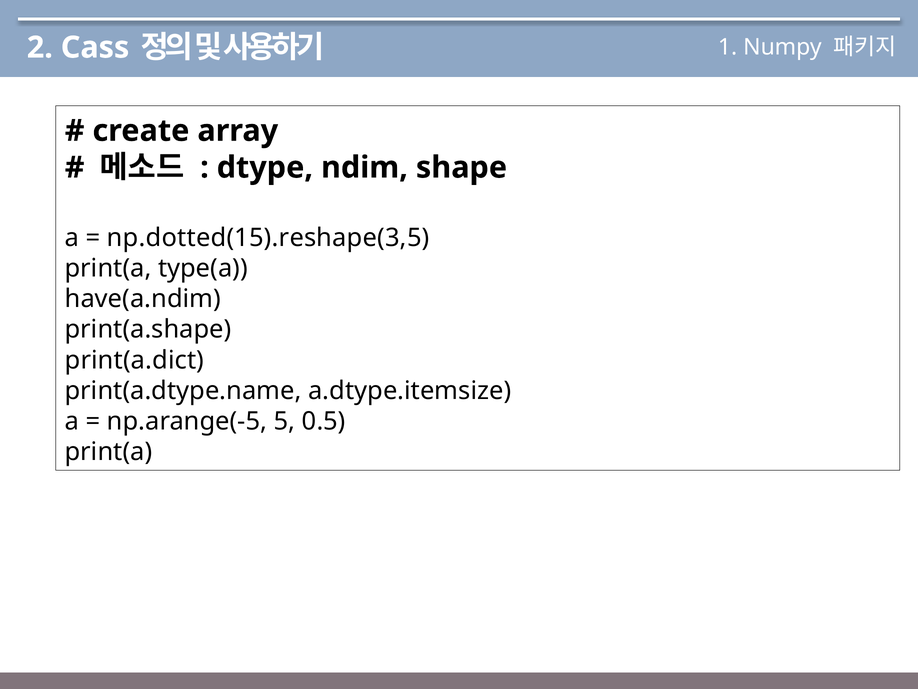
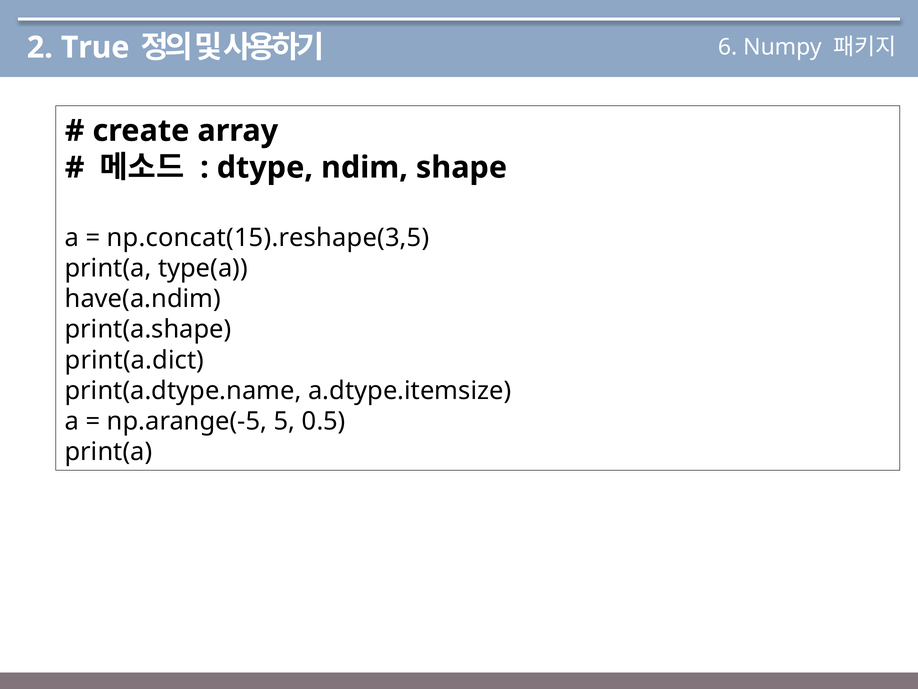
Cass: Cass -> True (95, 47)
1: 1 -> 6 (728, 47)
np.dotted(15).reshape(3,5: np.dotted(15).reshape(3,5 -> np.concat(15).reshape(3,5 (268, 237)
